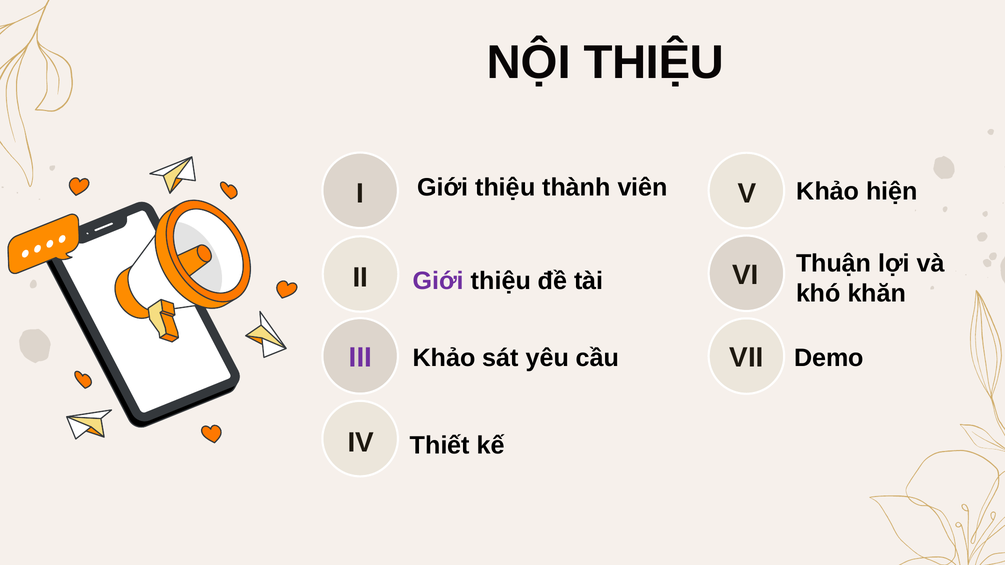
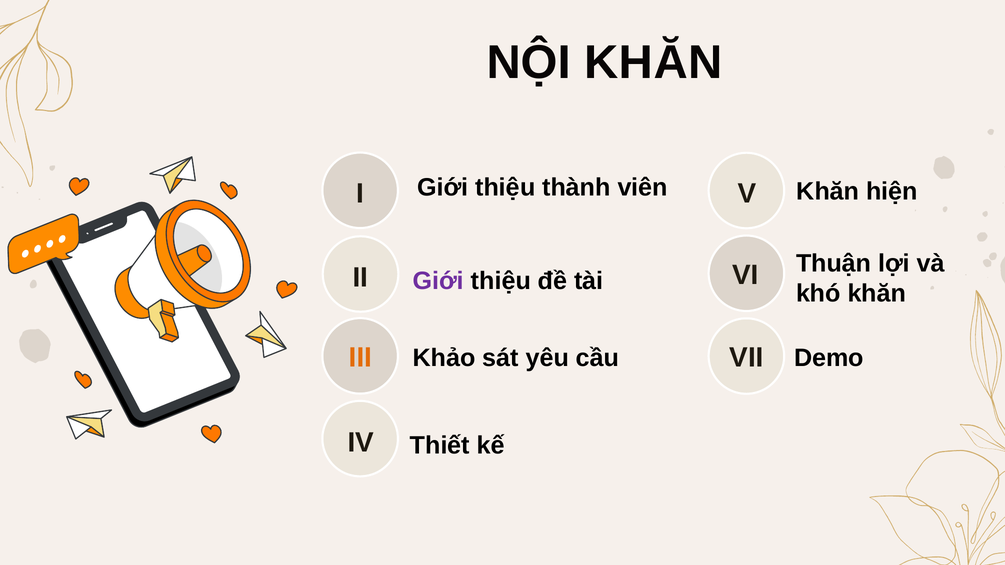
NỘI THIỆU: THIỆU -> KHĂN (653, 63)
Khảo: Khảo -> Khăn (828, 192)
III colour: purple -> orange (360, 358)
